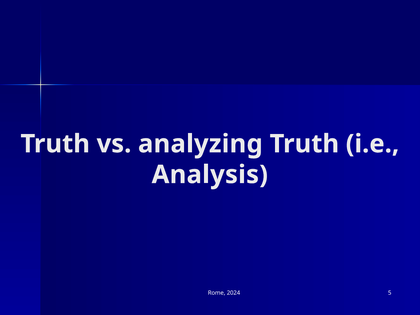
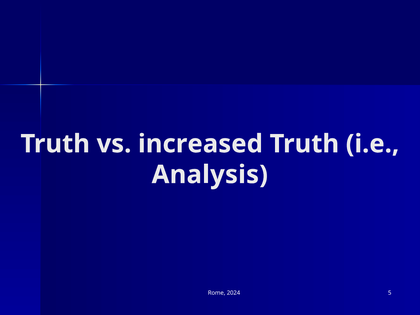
analyzing: analyzing -> increased (200, 144)
